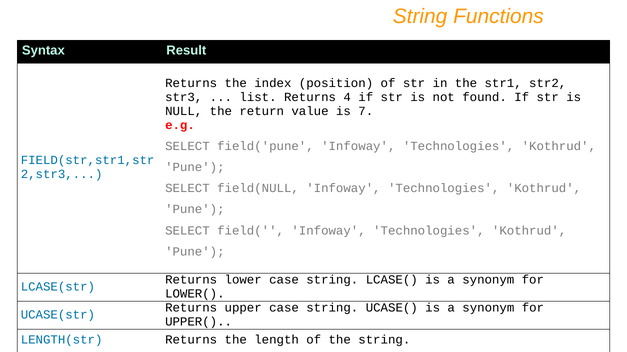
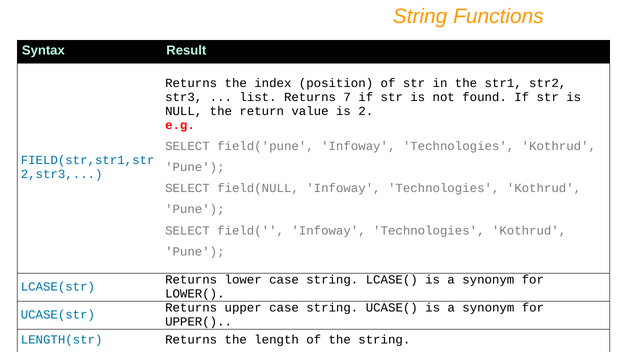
4: 4 -> 7 (347, 98)
7: 7 -> 2 (366, 112)
